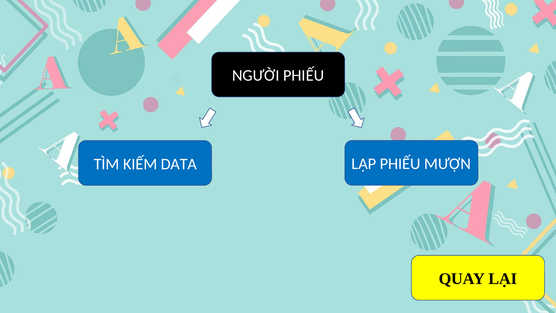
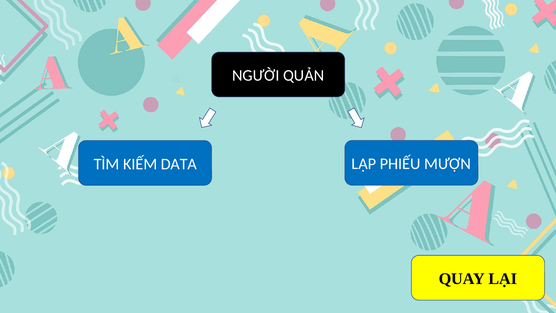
NGƯỜI PHIẾU: PHIẾU -> QUẢN (304, 76)
